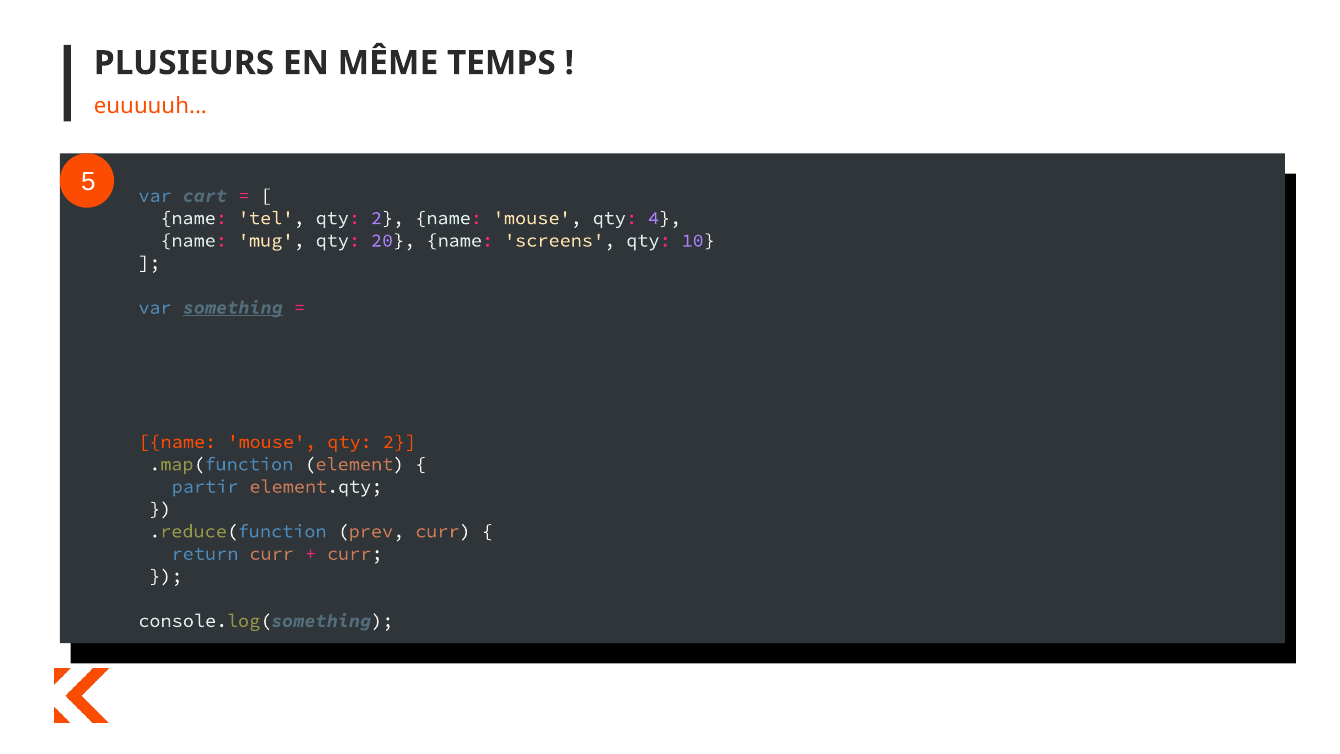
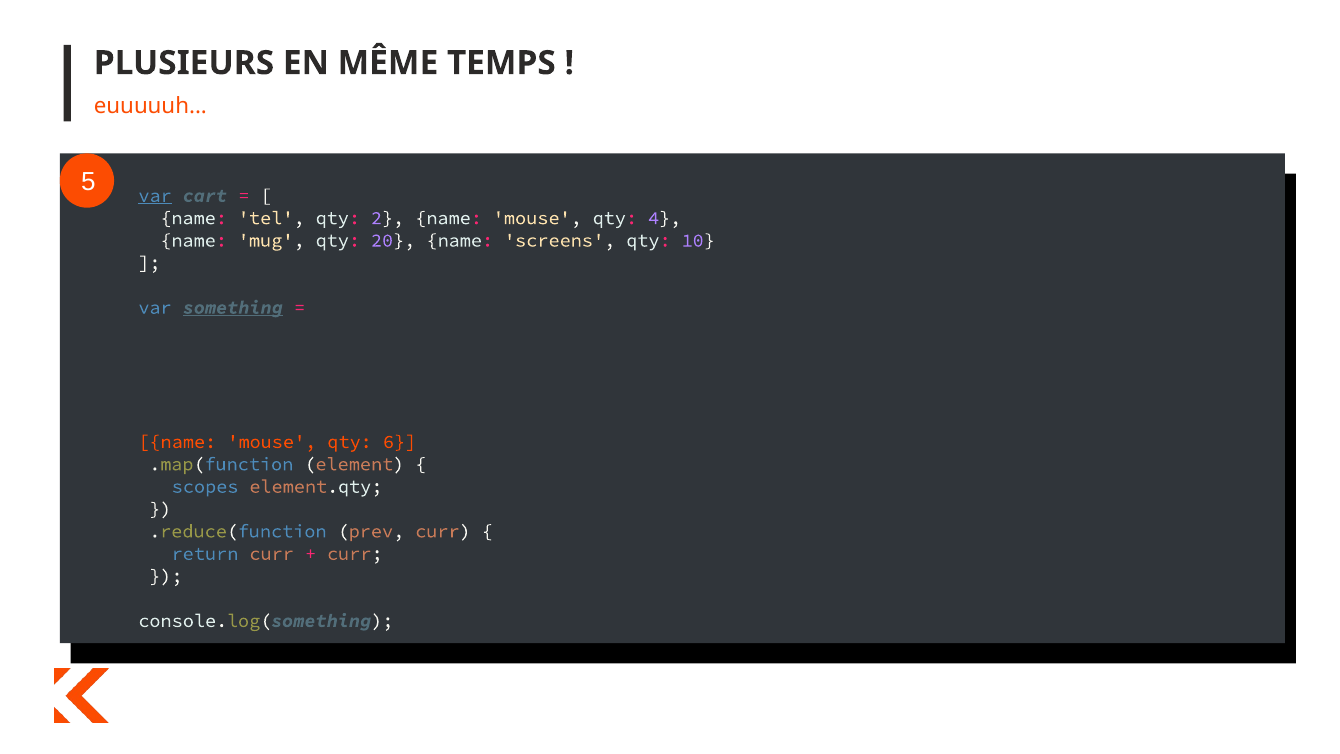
var underline: none -> present (155, 196)
mouse qty 2: 2 -> 6 (400, 442)
partir: partir -> scopes (205, 486)
